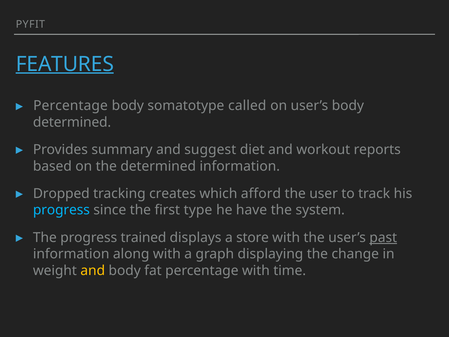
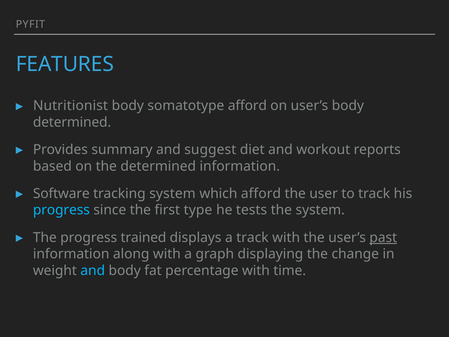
FEATURES underline: present -> none (65, 64)
Percentage: Percentage -> Nutritionist (70, 106)
somatotype called: called -> afford (247, 106)
Dropped: Dropped -> Software (61, 193)
tracking creates: creates -> system (172, 193)
have: have -> tests (252, 210)
a store: store -> track (252, 237)
and colour: yellow -> light blue (93, 270)
